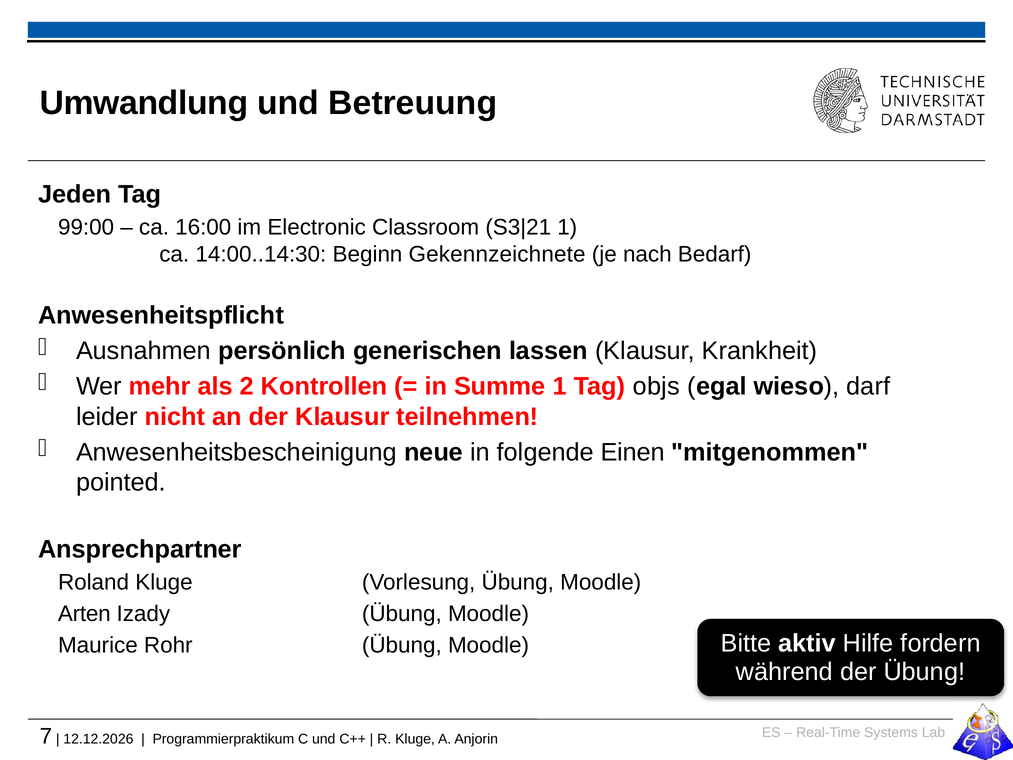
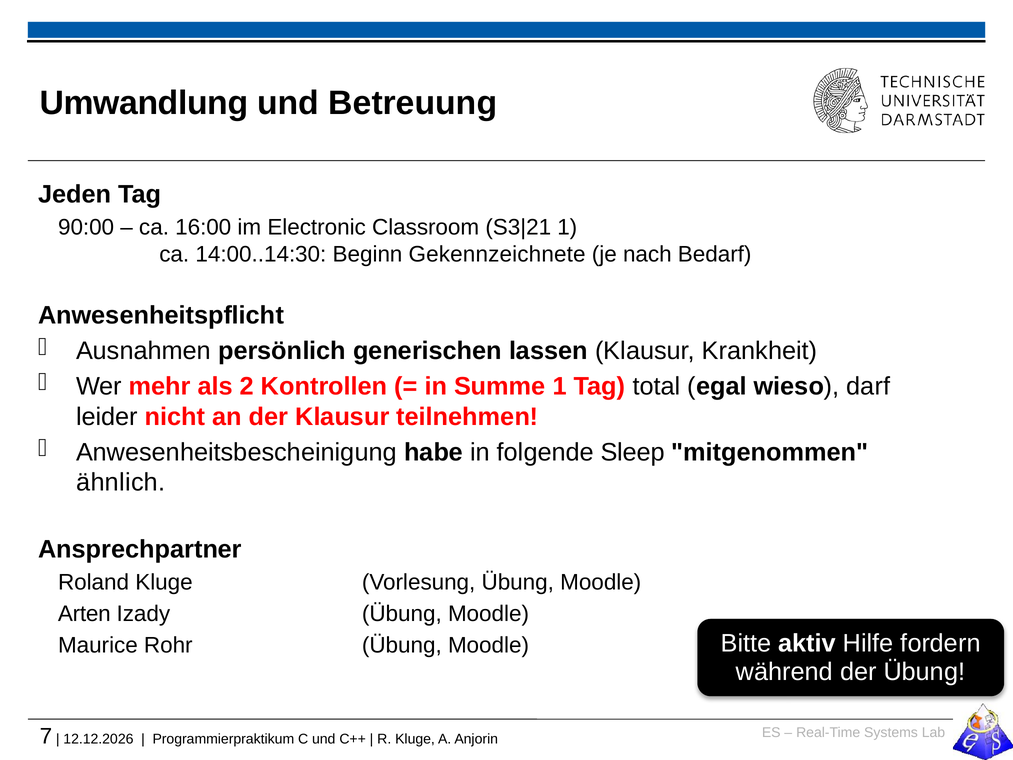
99:00: 99:00 -> 90:00 (86, 227)
objs: objs -> total (657, 386)
neue: neue -> habe (434, 452)
Einen: Einen -> Sleep (633, 452)
pointed: pointed -> ähnlich (121, 482)
